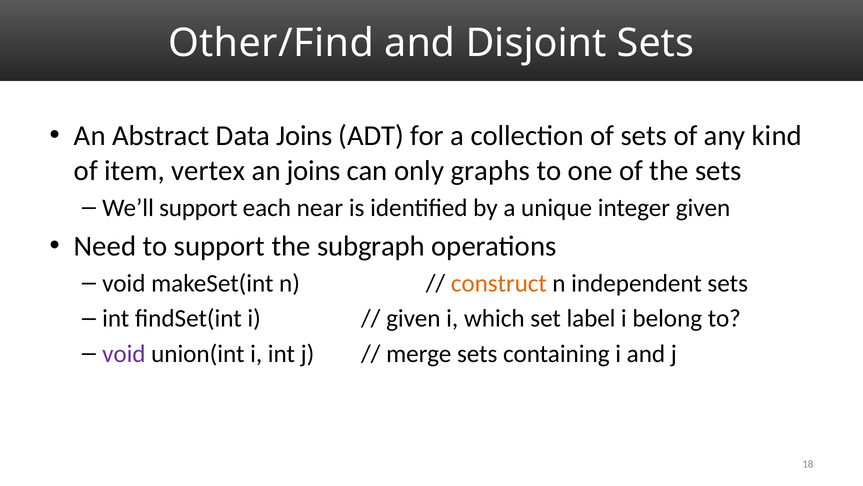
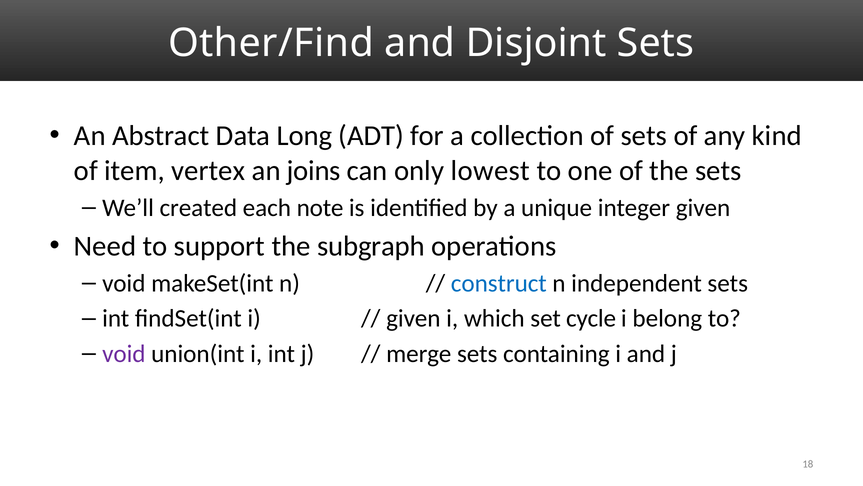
Data Joins: Joins -> Long (304, 136)
graphs: graphs -> lowest (490, 170)
We’ll support: support -> created (198, 207)
near: near -> note (320, 207)
construct colour: orange -> blue (499, 283)
label: label -> cycle (591, 318)
